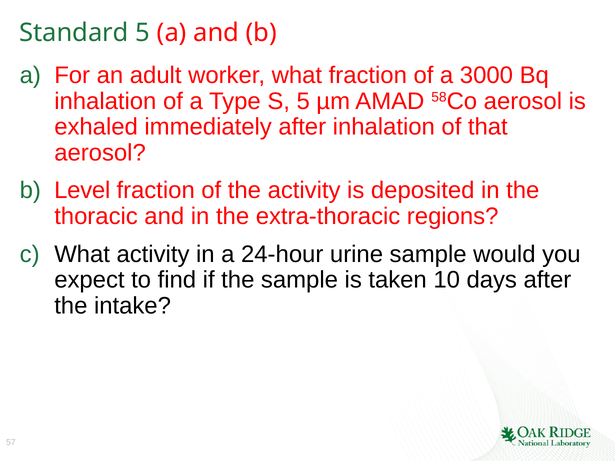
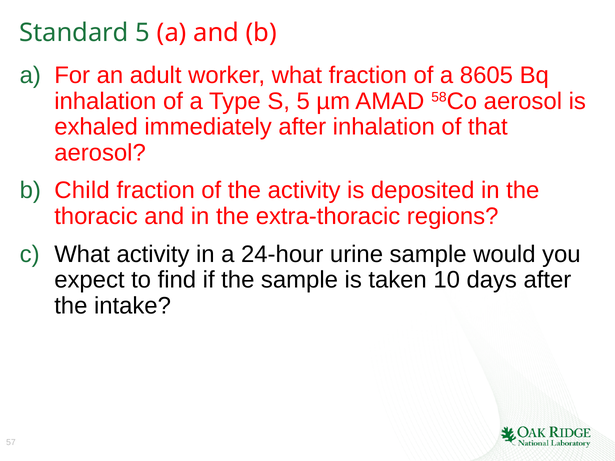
3000: 3000 -> 8605 (486, 75)
Level: Level -> Child (82, 191)
